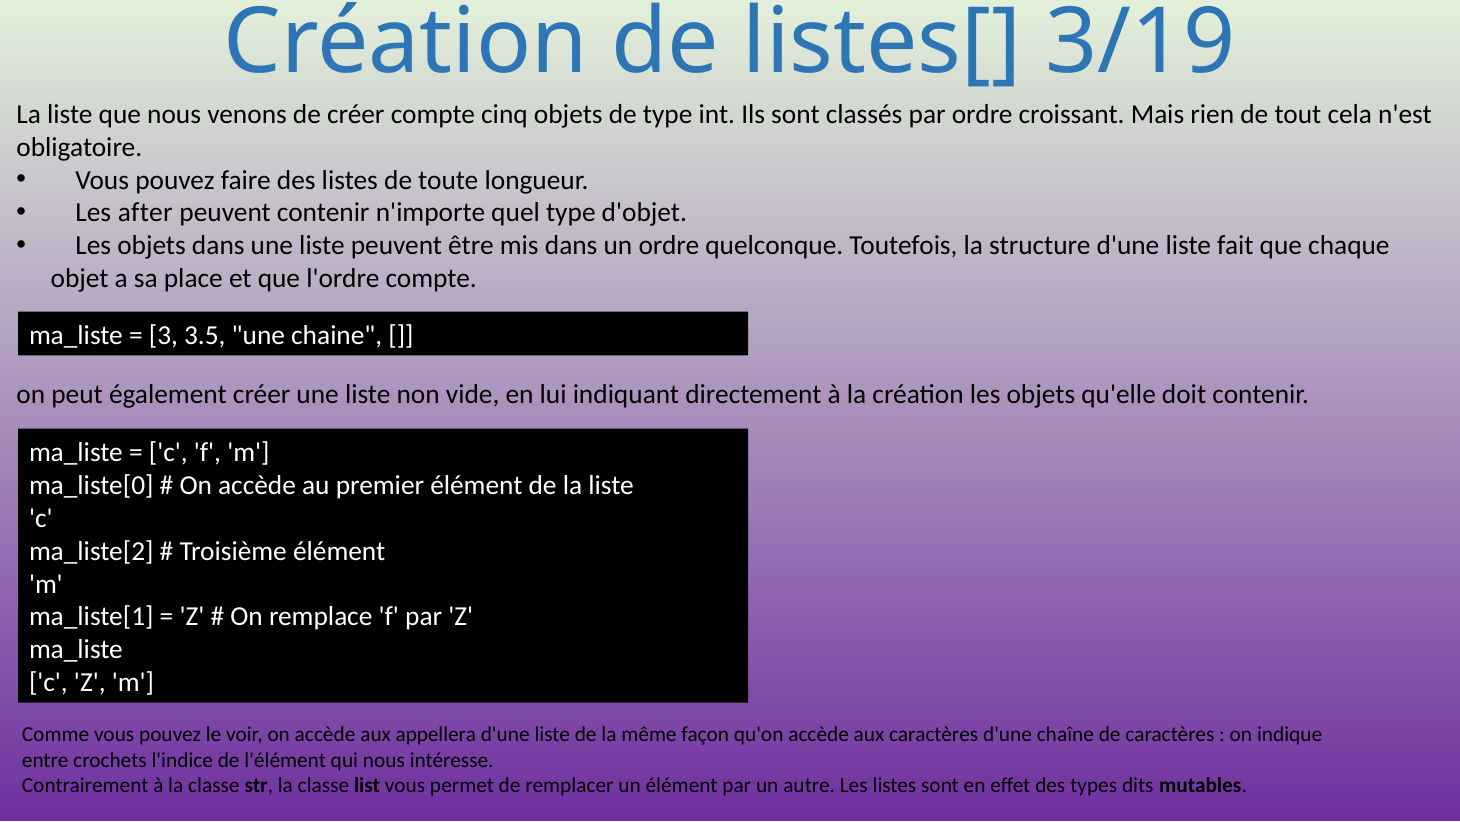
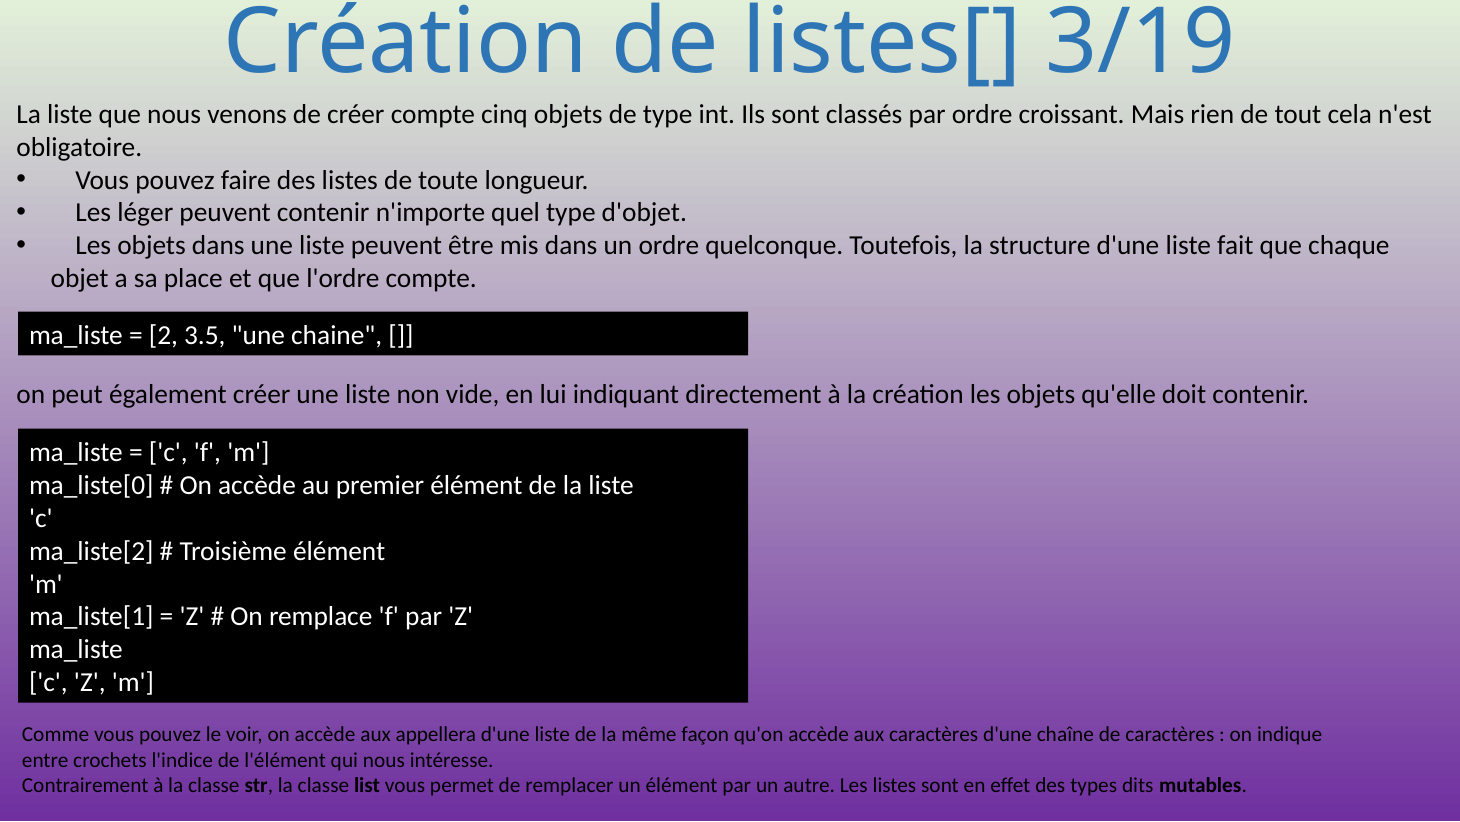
after: after -> léger (145, 213)
3: 3 -> 2 (163, 335)
